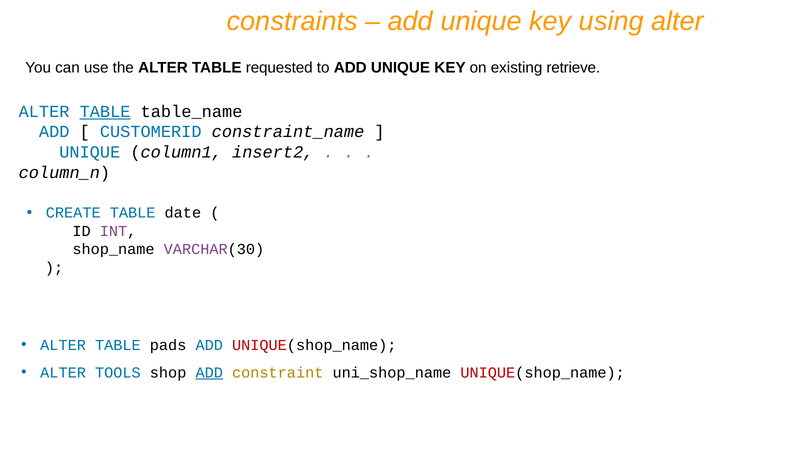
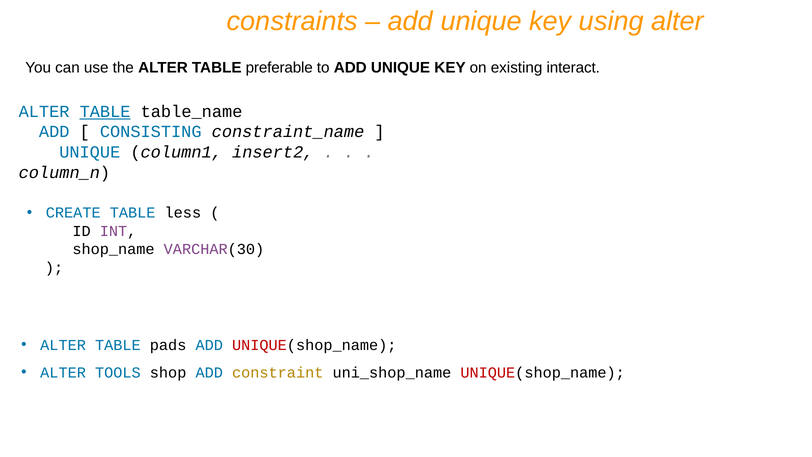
requested: requested -> preferable (279, 68)
retrieve: retrieve -> interact (573, 68)
CUSTOMERID: CUSTOMERID -> CONSISTING (151, 132)
date: date -> less (183, 213)
ADD underline: present -> none (209, 372)
